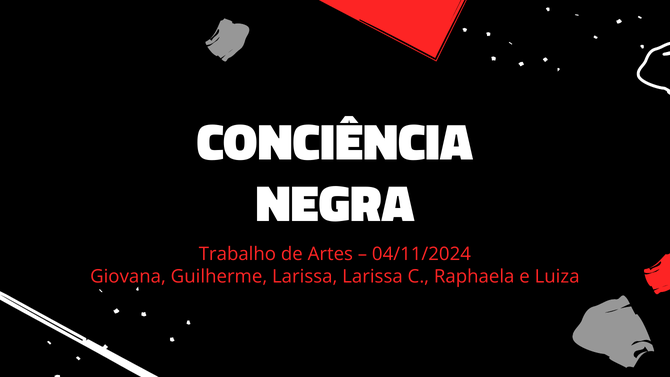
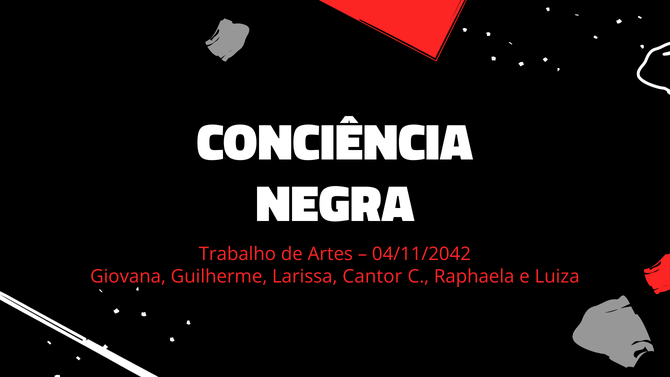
04/11/2024: 04/11/2024 -> 04/11/2042 (421, 254)
Larissa Larissa: Larissa -> Cantor (372, 277)
